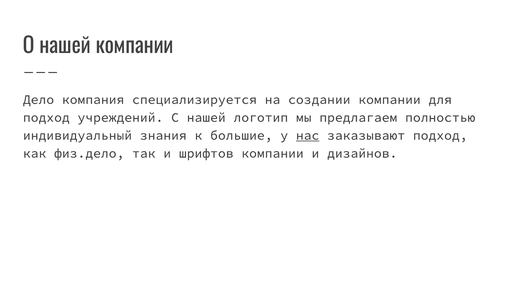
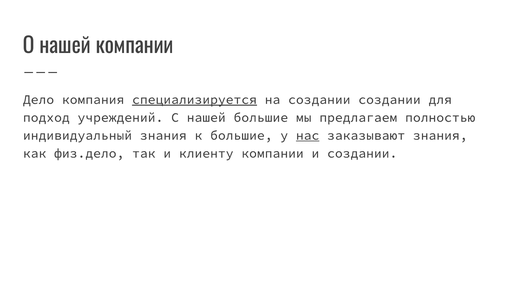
специализируется underline: none -> present (195, 100)
создании компании: компании -> создании (390, 100)
нашей логотип: логотип -> большие (261, 118)
заказывают подход: подход -> знания (440, 136)
шрифтов: шрифтов -> клиенту (206, 154)
и дизайнов: дизайнов -> создании (362, 154)
